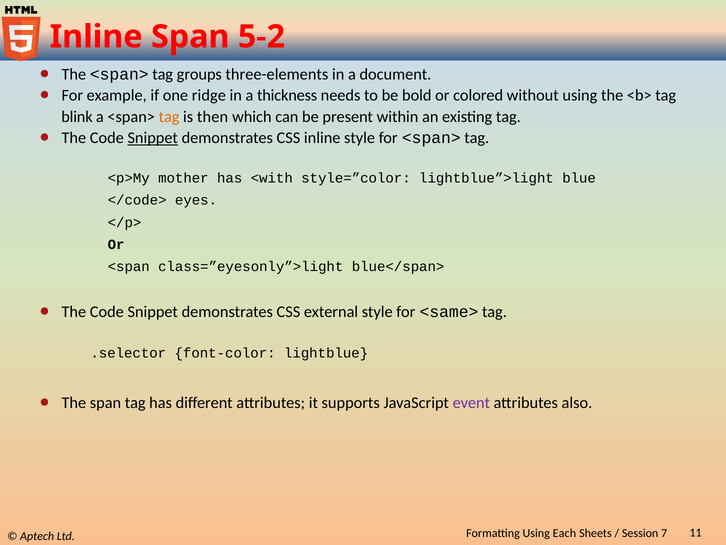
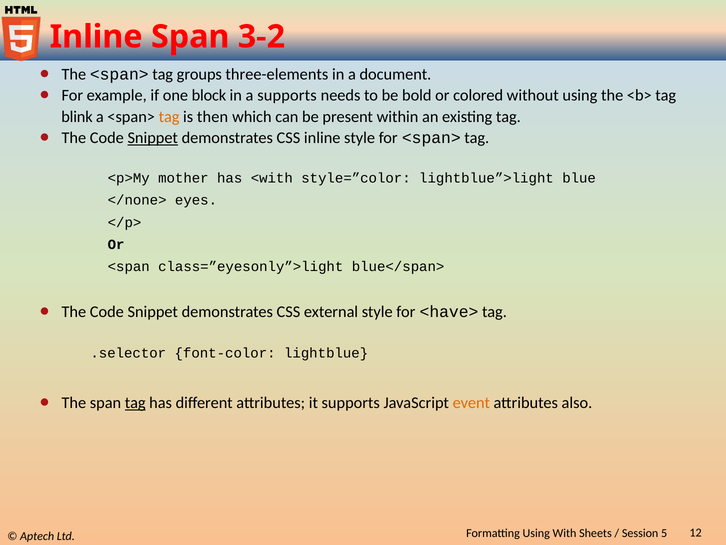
5-2: 5-2 -> 3-2 (261, 37)
ridge: ridge -> block (209, 95)
a thickness: thickness -> supports (287, 95)
</code>: </code> -> </none> (137, 200)
<same>: <same> -> <have> (449, 312)
tag underline: none -> present (135, 402)
event colour: purple -> orange (471, 402)
Each: Each -> With (564, 533)
7: 7 -> 5 (664, 533)
11: 11 -> 12 (696, 532)
